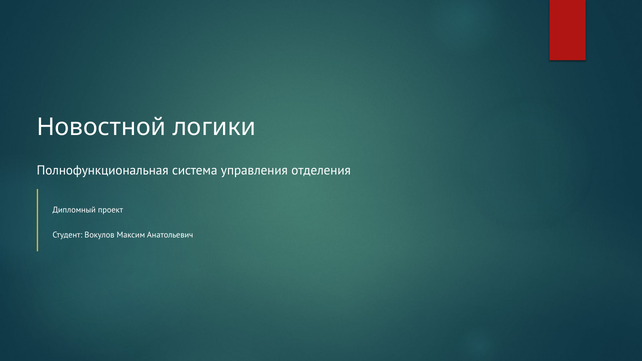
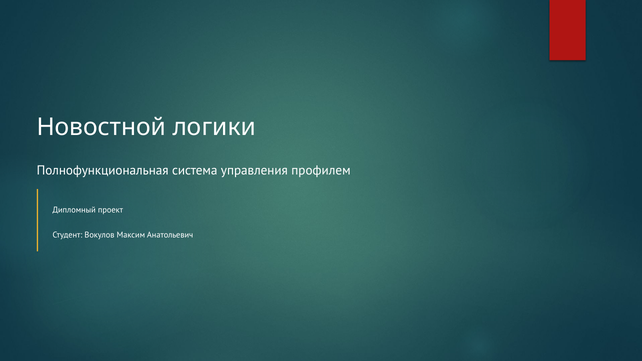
отделения: отделения -> профилем (321, 170)
